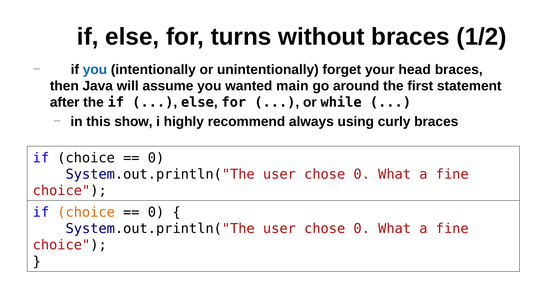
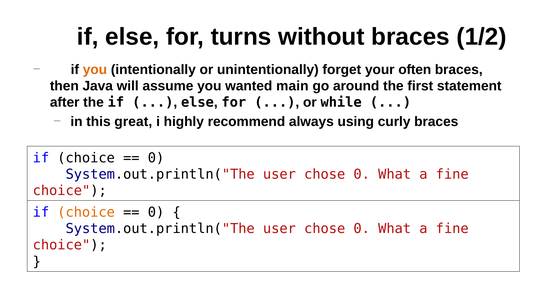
you colour: blue -> orange (95, 70)
head: head -> often (415, 70)
show: show -> great (133, 121)
